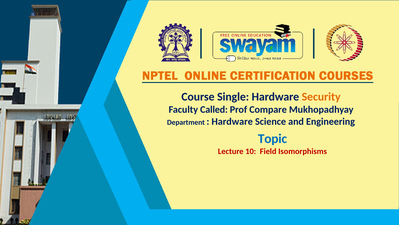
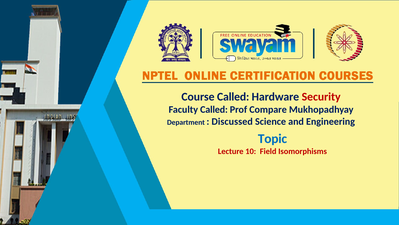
Course Single: Single -> Called (233, 97)
Security colour: orange -> red (321, 97)
Hardware: Hardware -> Discussed (232, 121)
